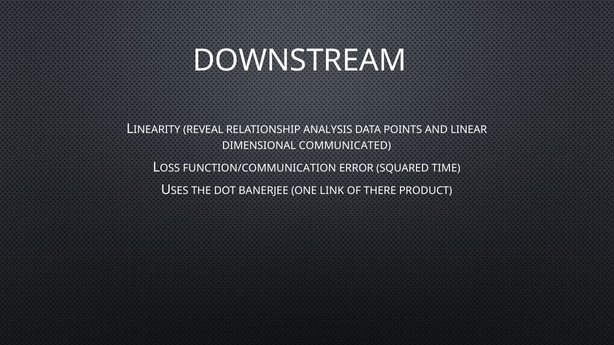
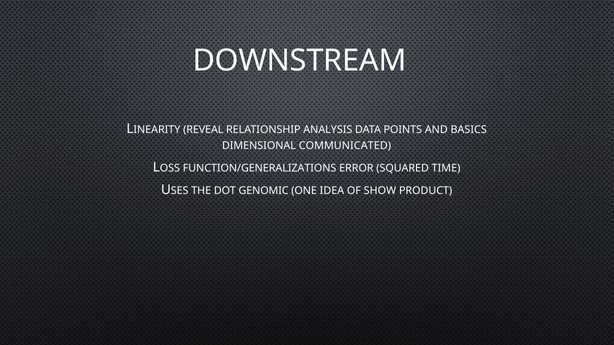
LINEAR: LINEAR -> BASICS (469, 130)
FUNCTION/COMMUNICATION: FUNCTION/COMMUNICATION -> FUNCTION/GENERALIZATIONS (260, 168)
BANERJEE: BANERJEE -> GENOMIC (264, 191)
LINK: LINK -> IDEA (332, 191)
THERE: THERE -> SHOW (380, 191)
